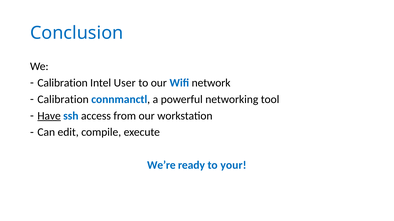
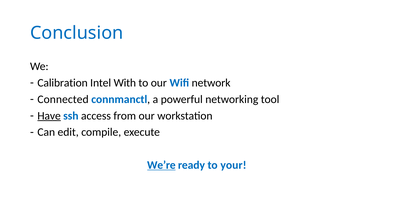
User: User -> With (125, 83)
Calibration: Calibration -> Connected (63, 100)
We’re underline: none -> present (161, 166)
